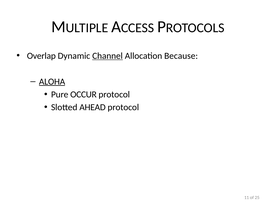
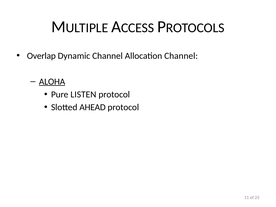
Channel underline: present -> none (108, 56)
Allocation Because: Because -> Channel (181, 56)
OCCUR: OCCUR -> LISTEN (83, 94)
